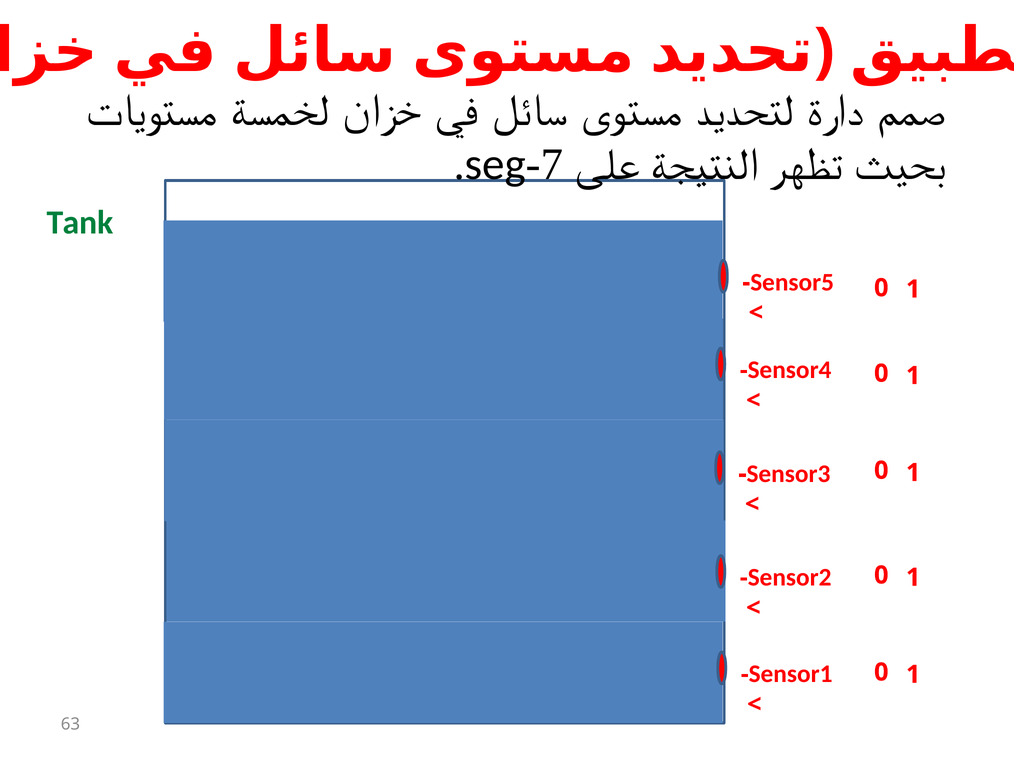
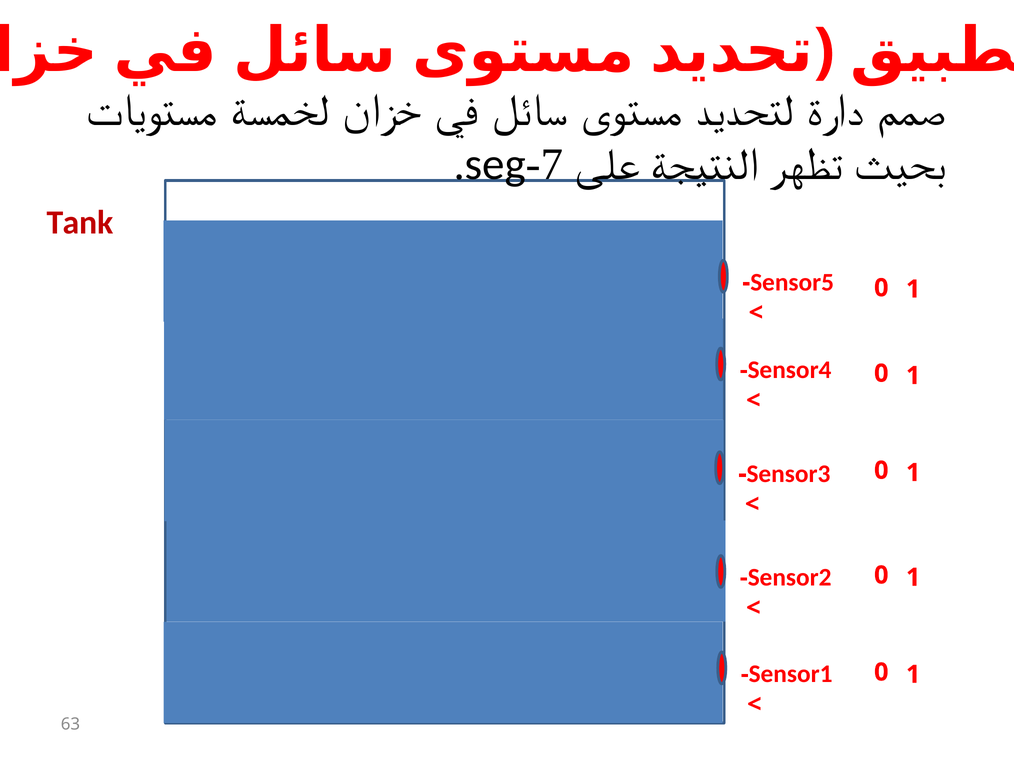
Tank colour: green -> red (80, 223)
